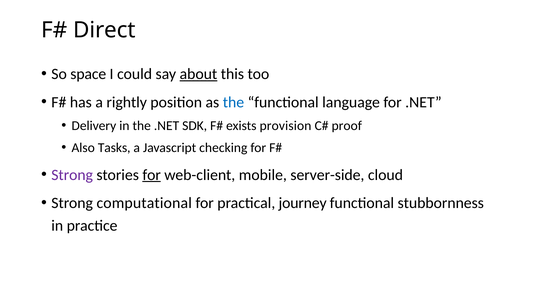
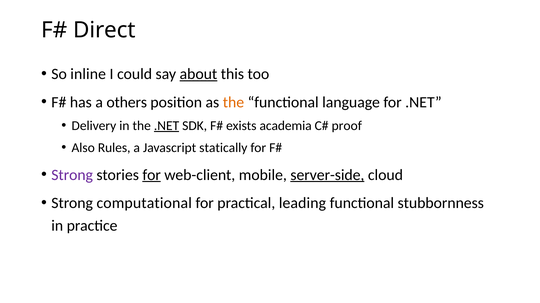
space: space -> inline (88, 74)
rightly: rightly -> others (127, 103)
the colour: blue -> orange (233, 103)
.NET underline: none -> present (167, 126)
provision: provision -> academia (286, 126)
Tasks: Tasks -> Rules (114, 148)
checking: checking -> statically (223, 148)
server-side underline: none -> present (327, 175)
journey: journey -> leading (302, 204)
